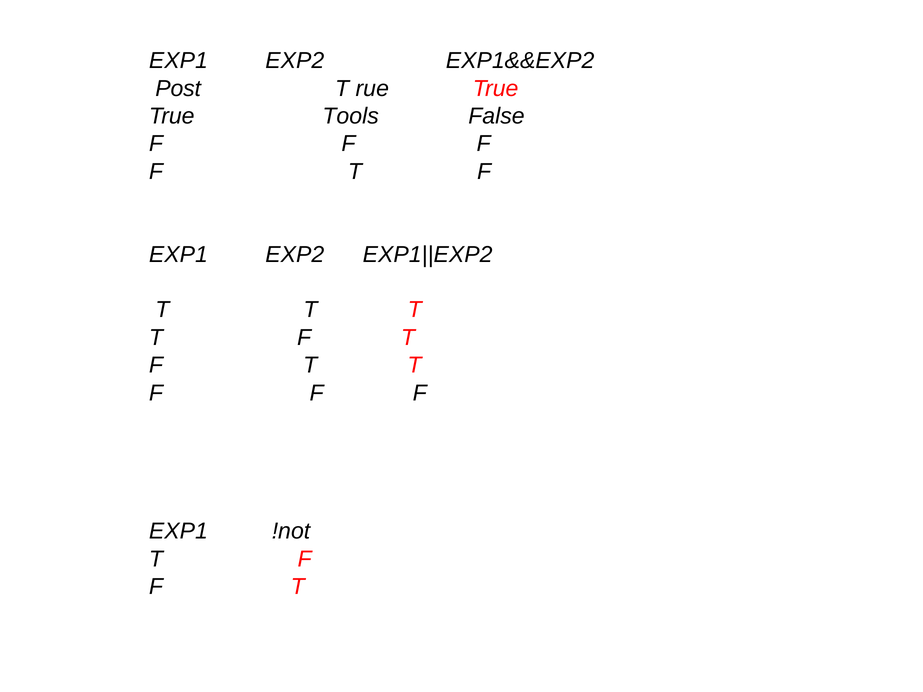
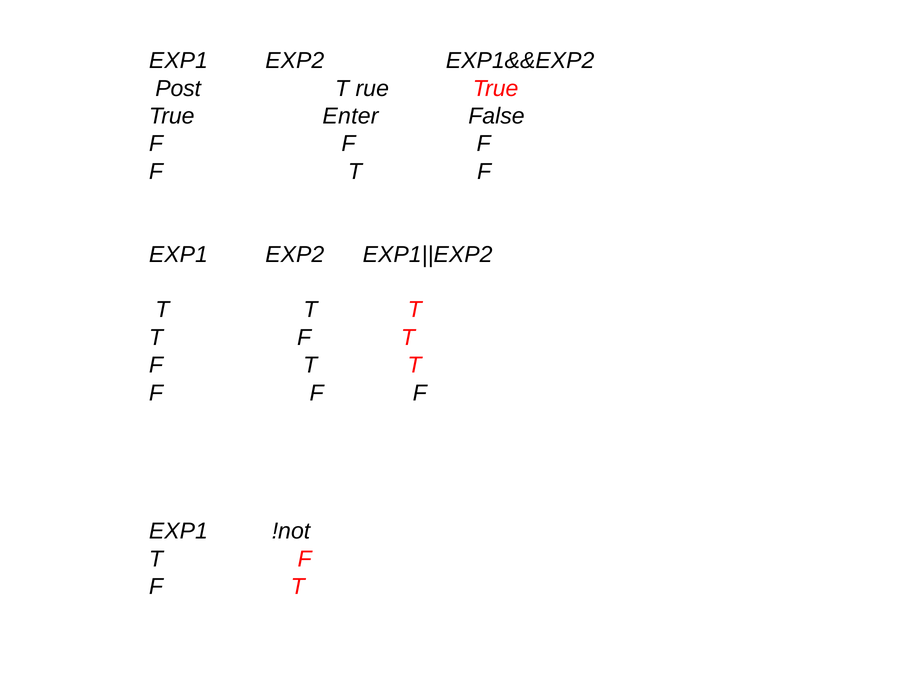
Tools: Tools -> Enter (350, 116)
